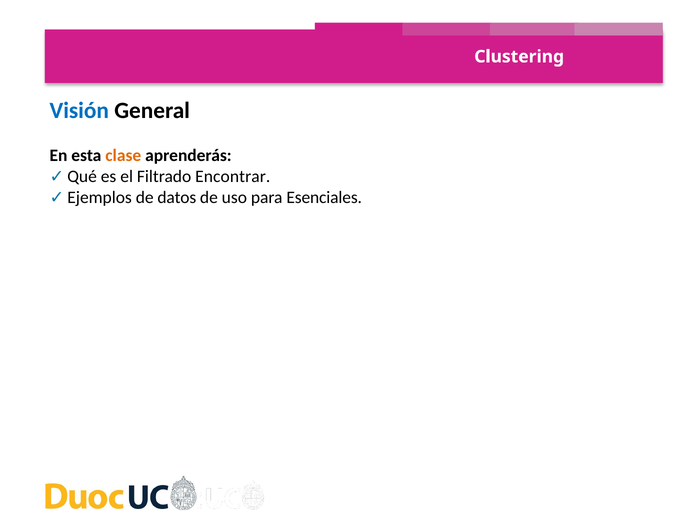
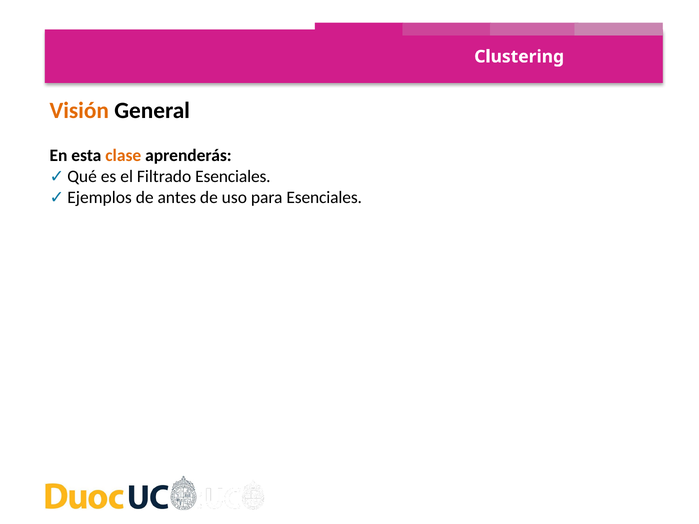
Visión colour: blue -> orange (79, 111)
Filtrado Encontrar: Encontrar -> Esenciales (233, 177)
datos: datos -> antes (177, 197)
